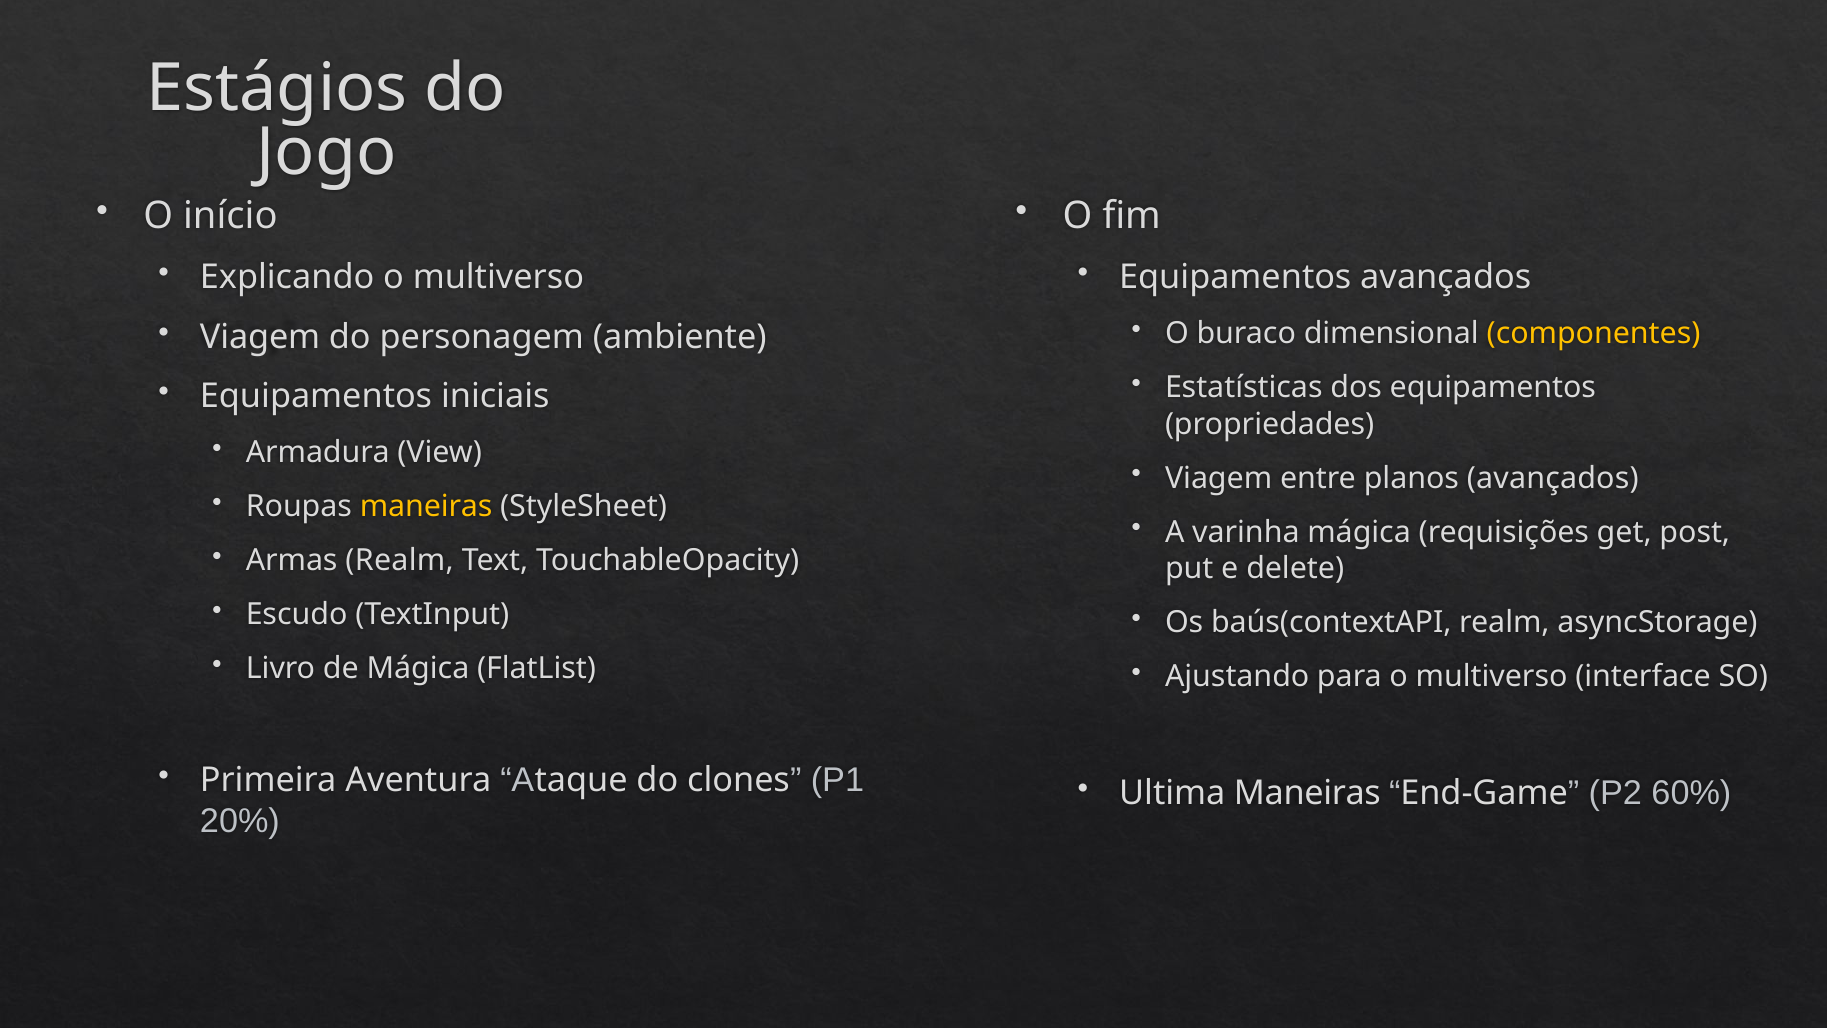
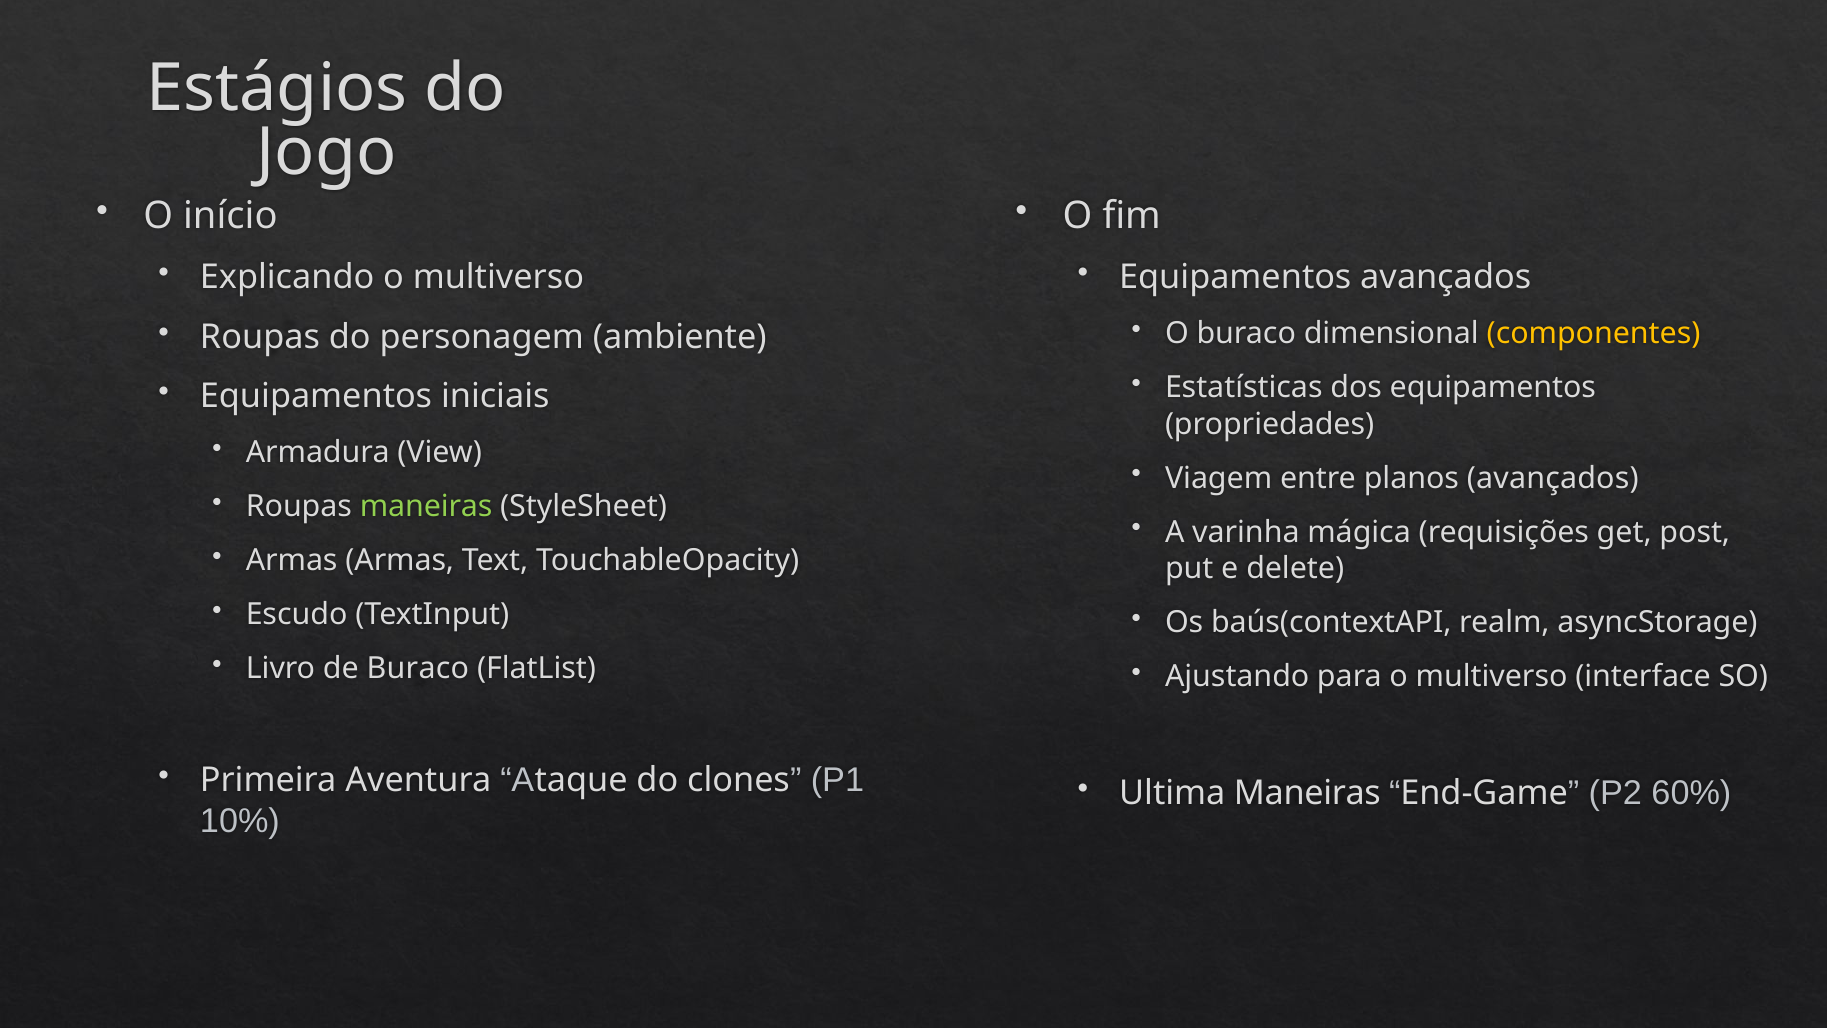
Viagem: Viagem -> Roupas (260, 337)
maneiras colour: yellow -> light green (426, 506)
Armas Realm: Realm -> Armas (400, 560)
de Mágica: Mágica -> Buraco (418, 668)
20%: 20% -> 10% (240, 821)
